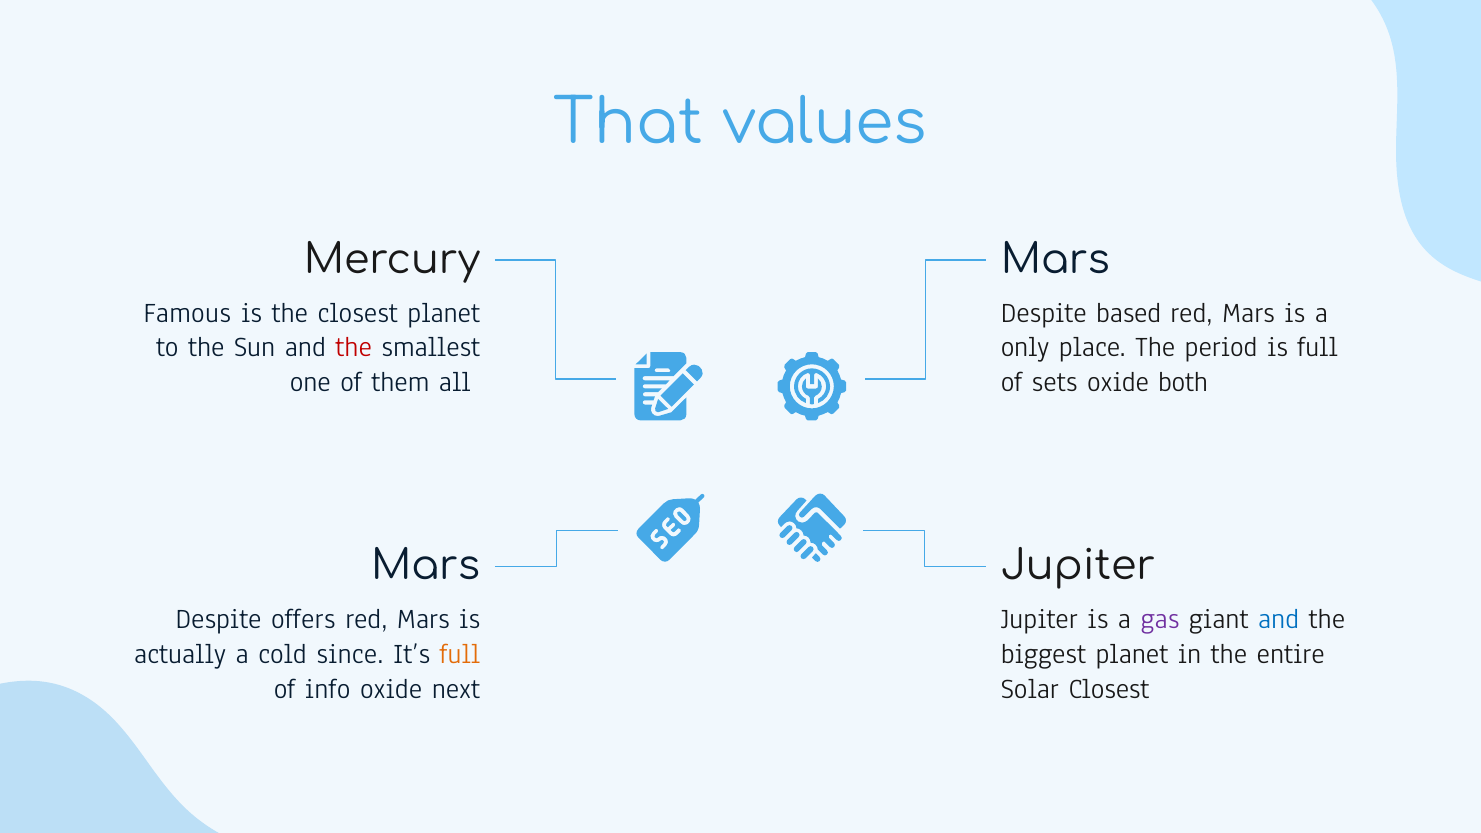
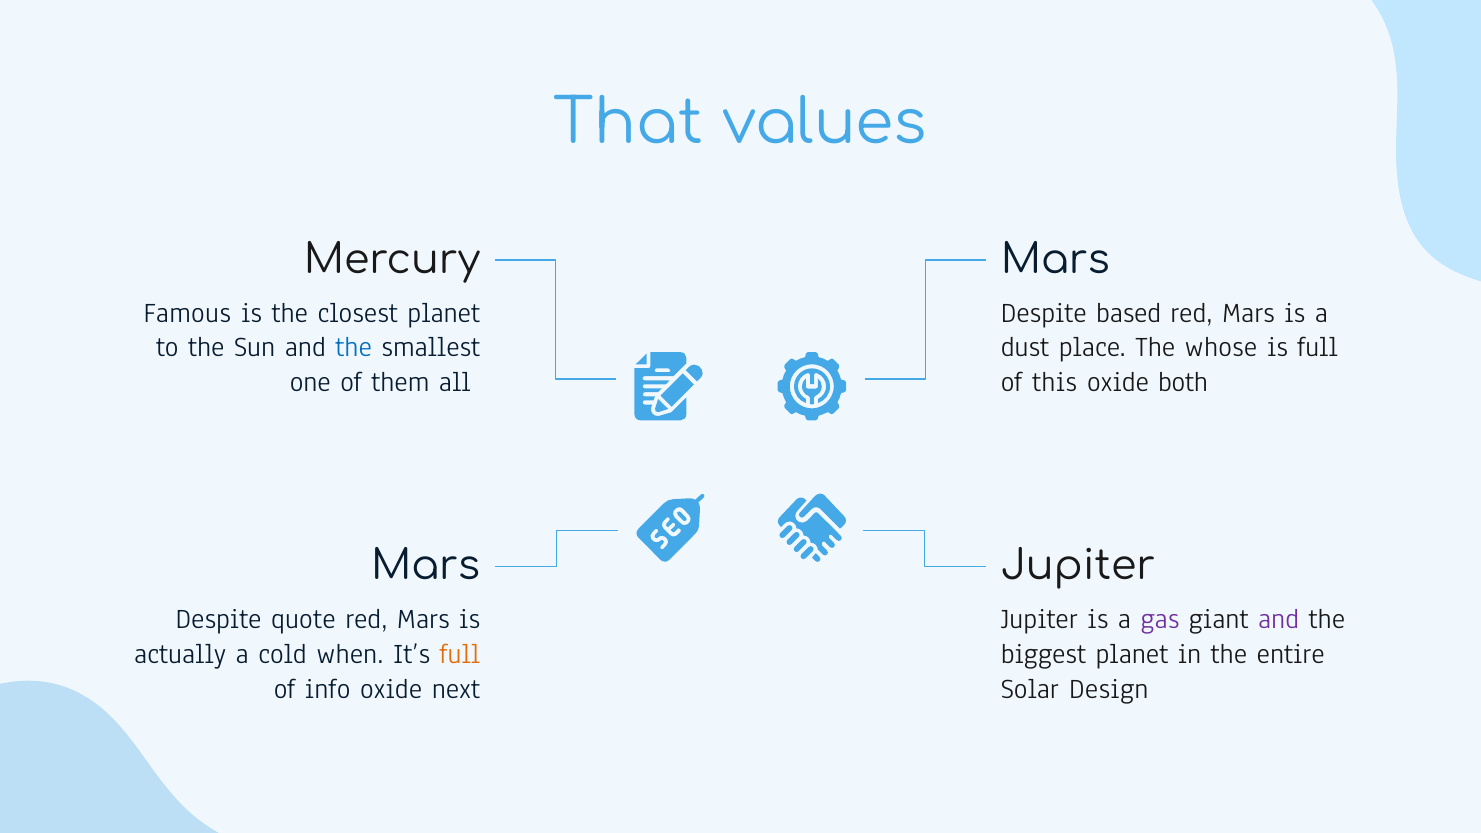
the colour: red -> blue (354, 347)
only: only -> dust (1025, 347)
period: period -> whose (1221, 347)
sets: sets -> this (1055, 382)
offers: offers -> quote (303, 620)
and colour: blue -> purple (1279, 620)
since: since -> when (350, 654)
Solar Closest: Closest -> Design (1109, 689)
